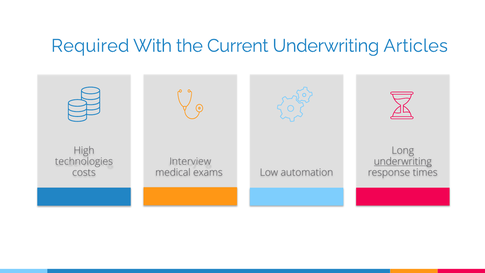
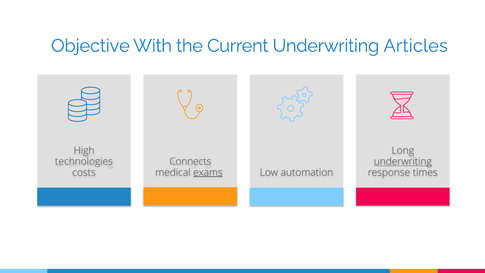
Required: Required -> Objective (90, 46)
Interview: Interview -> Connects (190, 161)
exams underline: none -> present (208, 172)
